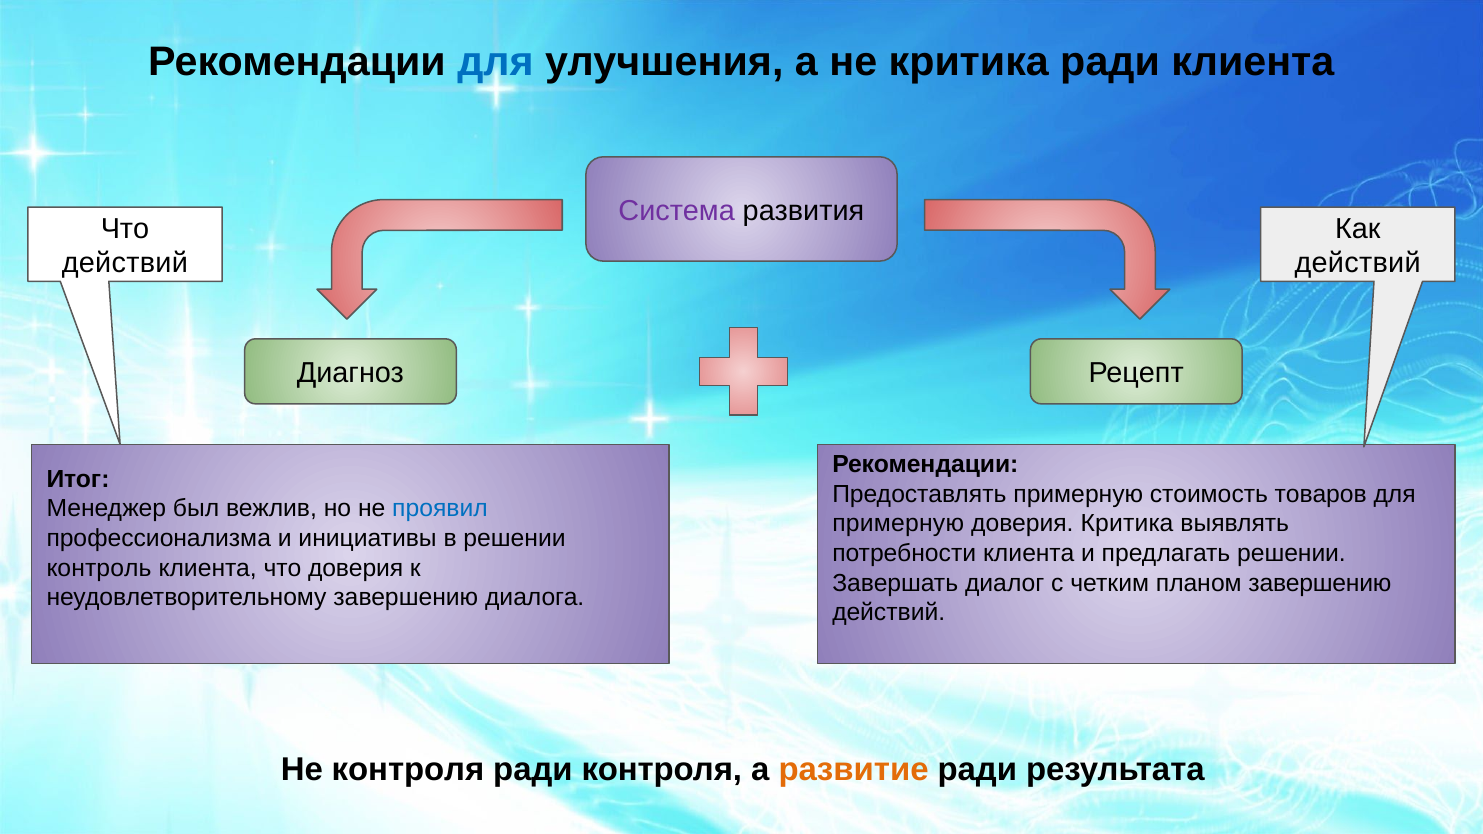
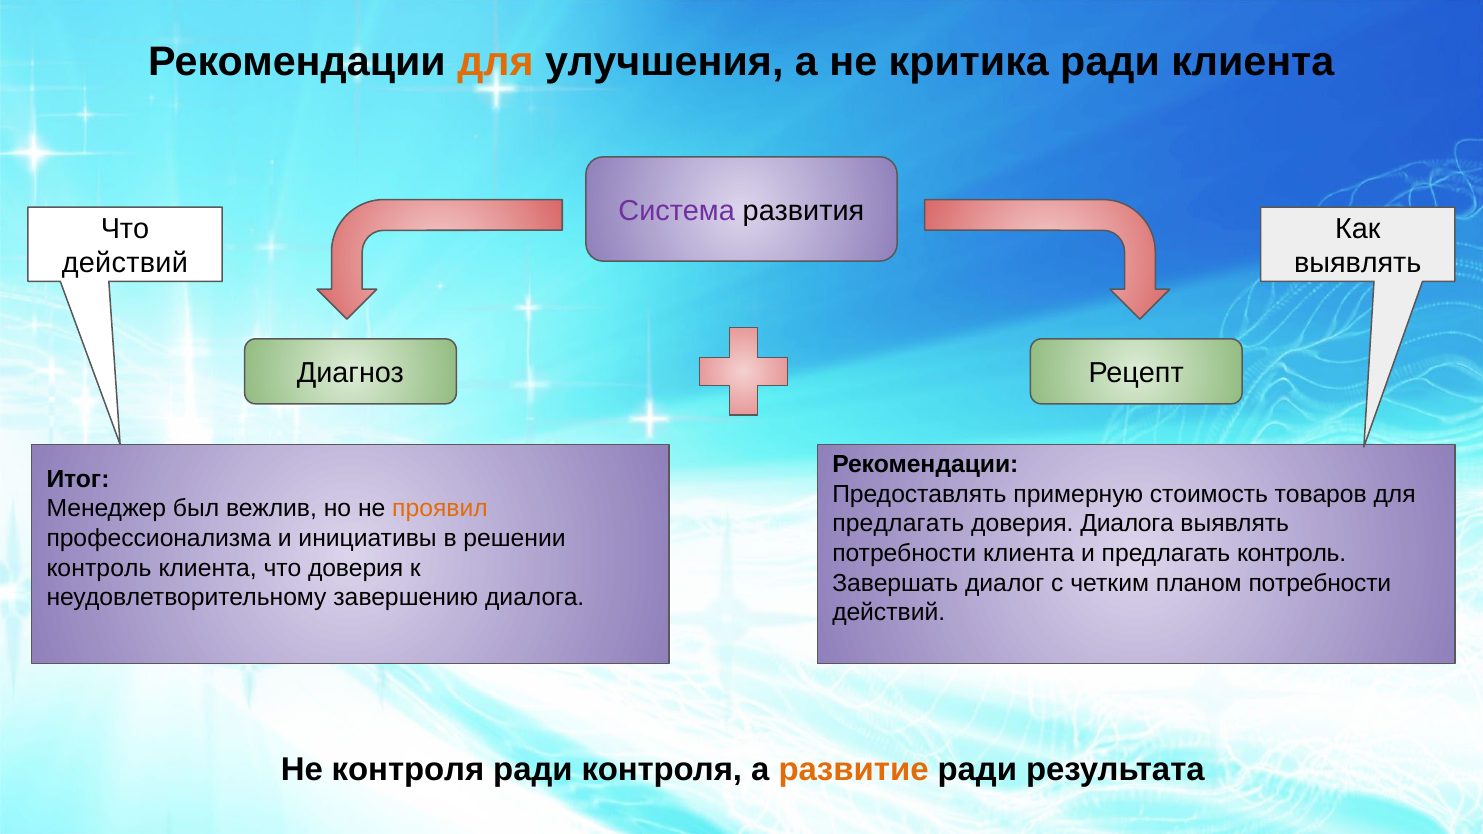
для colour: blue -> orange (495, 61)
действий: действий -> выявлять (1358, 264)
проявил colour: blue -> orange (440, 509)
примерную: примерную -> предлагать (898, 524)
доверия Критика: Критика -> Диалога (1127, 524)
предлагать решении: решении -> контроль (1292, 553)
планом завершению: завершению -> потребности (1320, 583)
